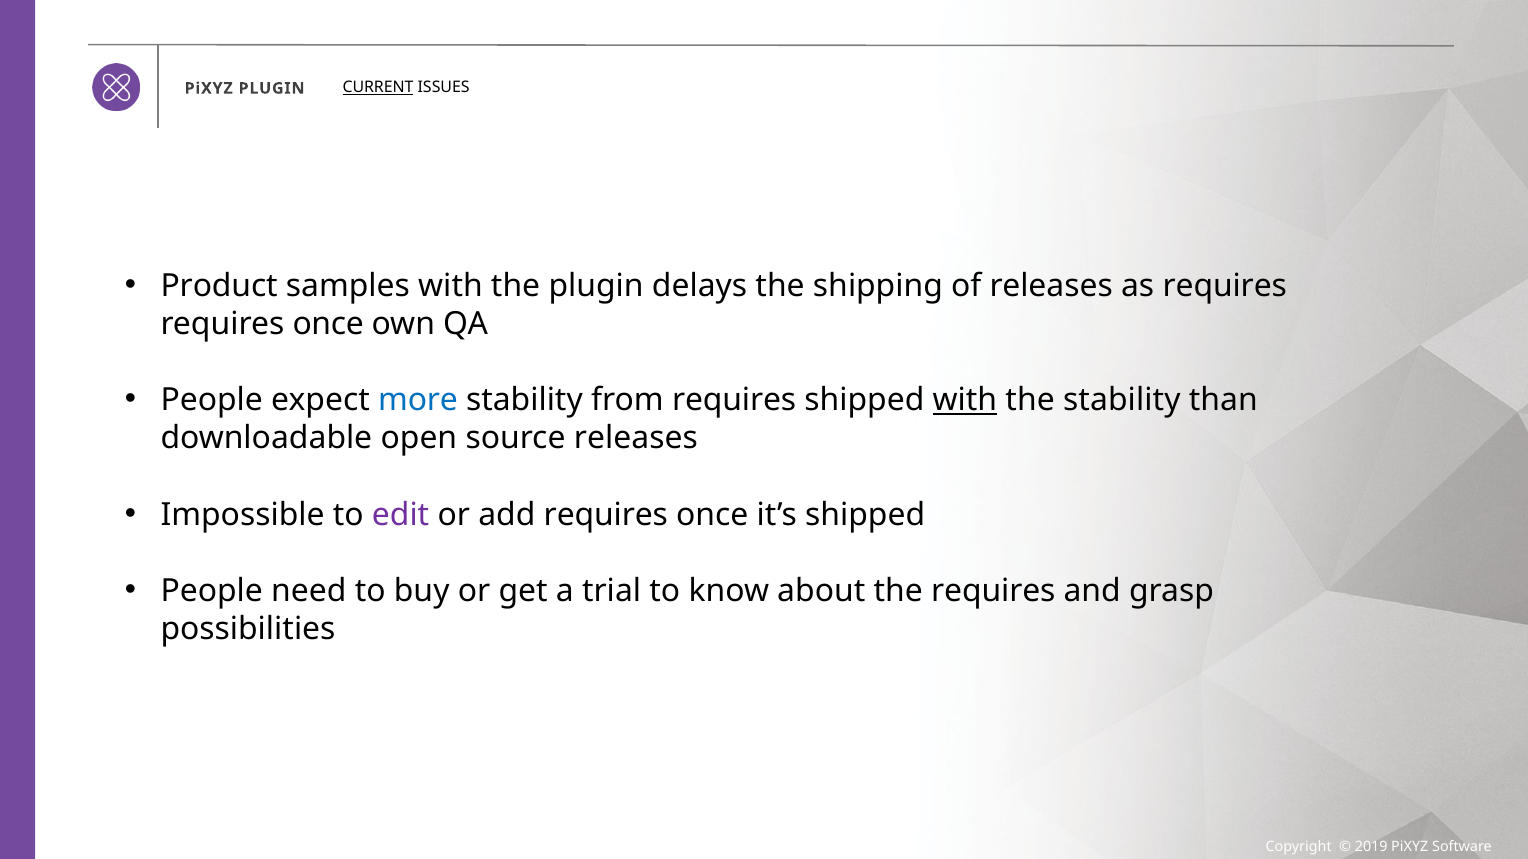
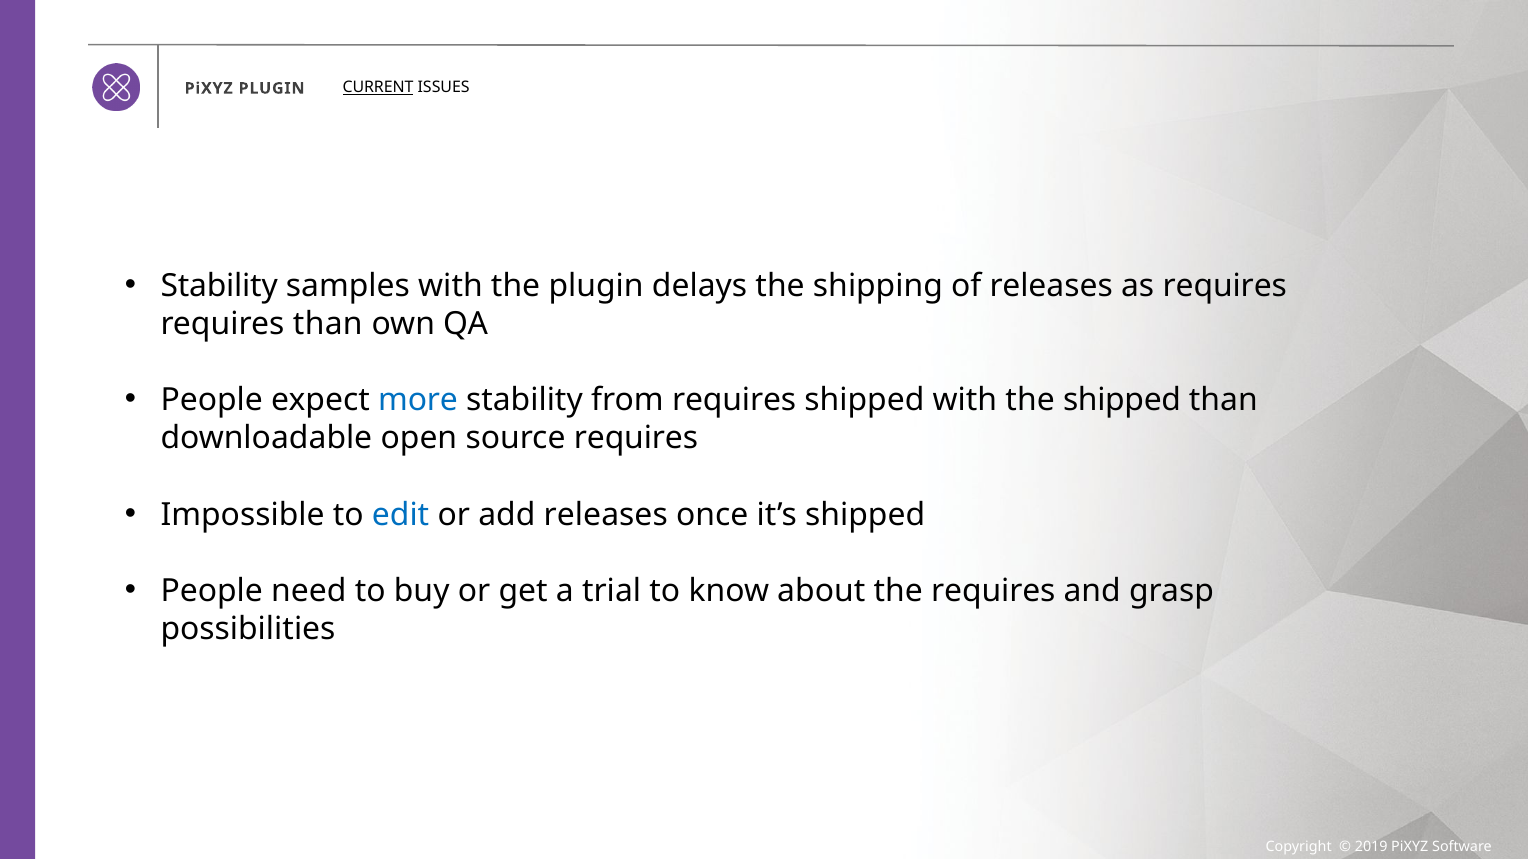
Product: Product -> Stability (219, 286)
once: once -> than (328, 324)
with underline: present -> none (965, 401)
the stability: stability -> shipped (1122, 401)
source releases: releases -> requires (636, 439)
edit colour: purple -> blue (401, 515)
add requires: requires -> releases (606, 515)
